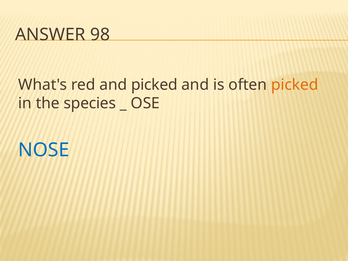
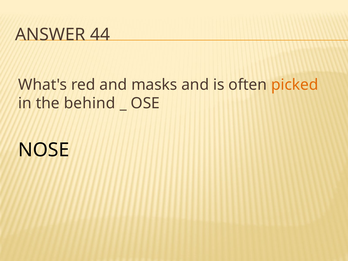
98: 98 -> 44 (100, 35)
and picked: picked -> masks (154, 85)
species: species -> behind (90, 103)
NOSE colour: blue -> black (44, 150)
